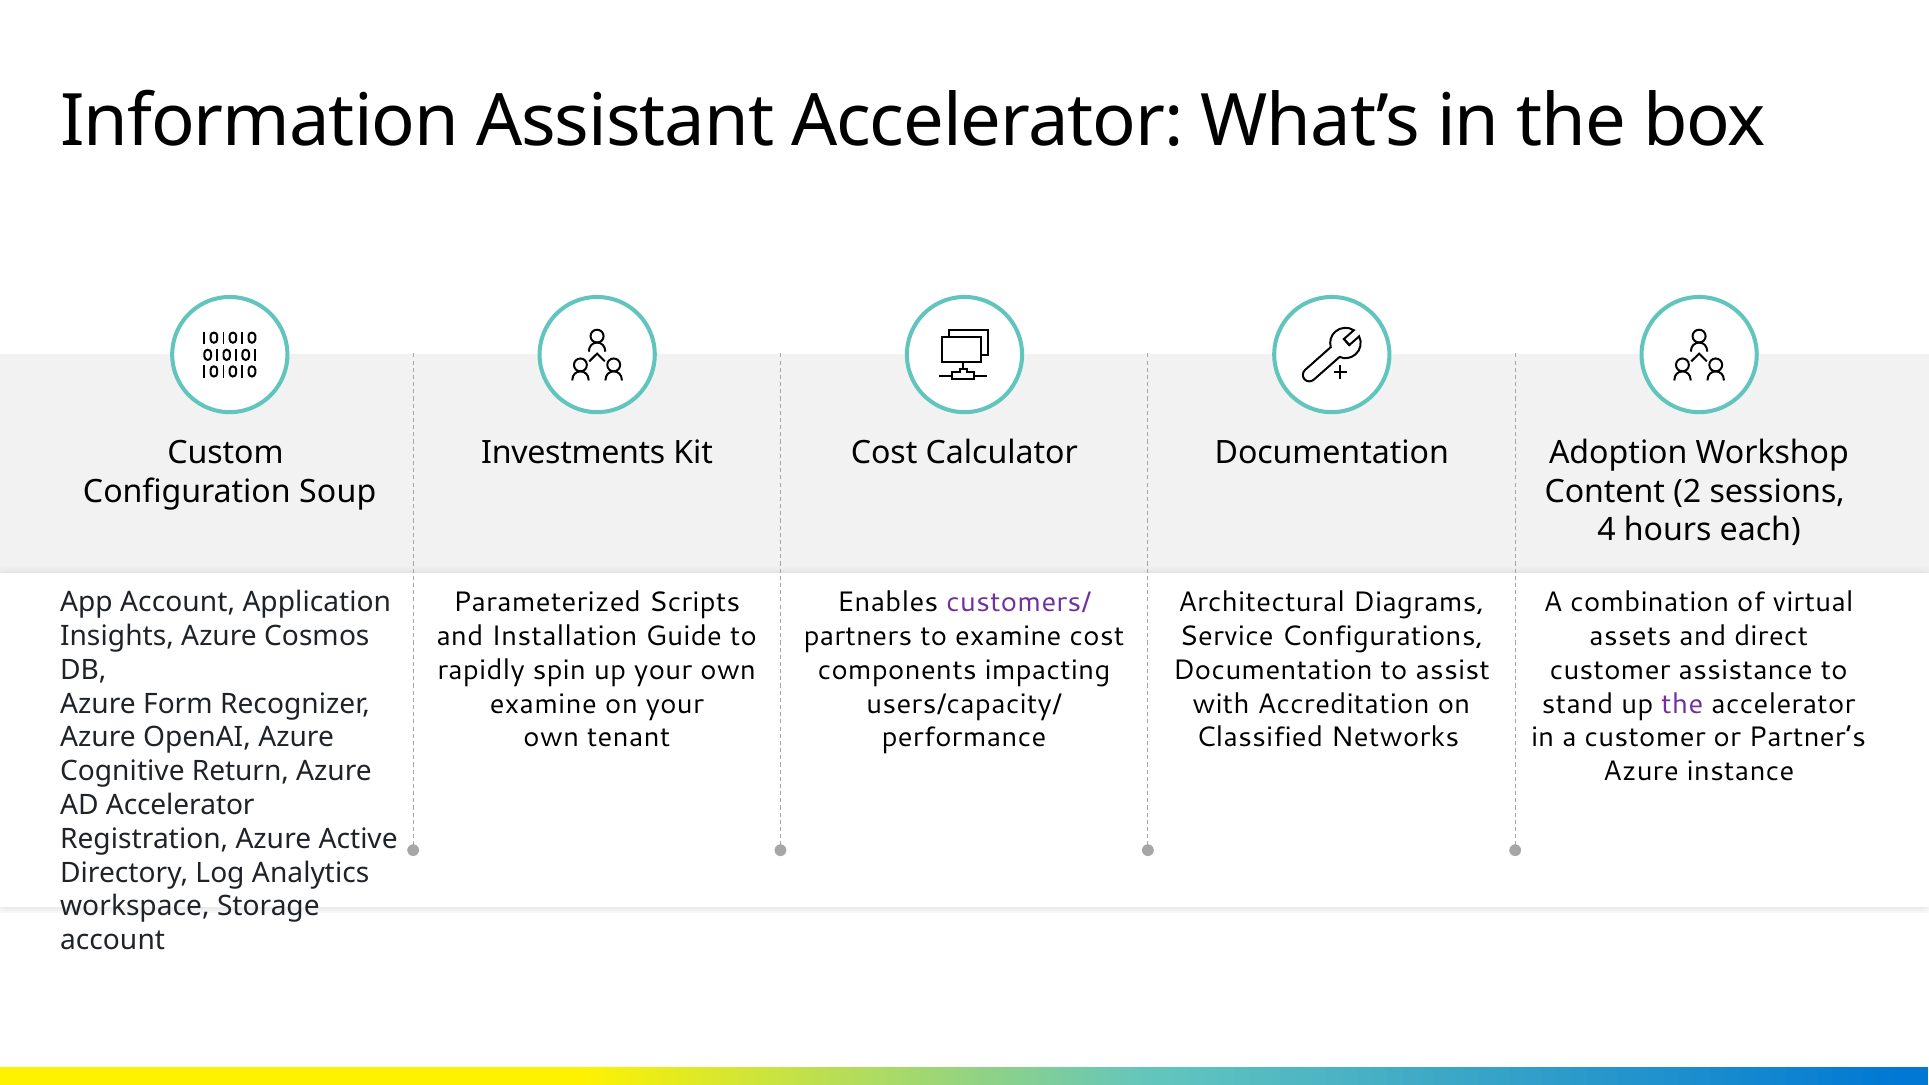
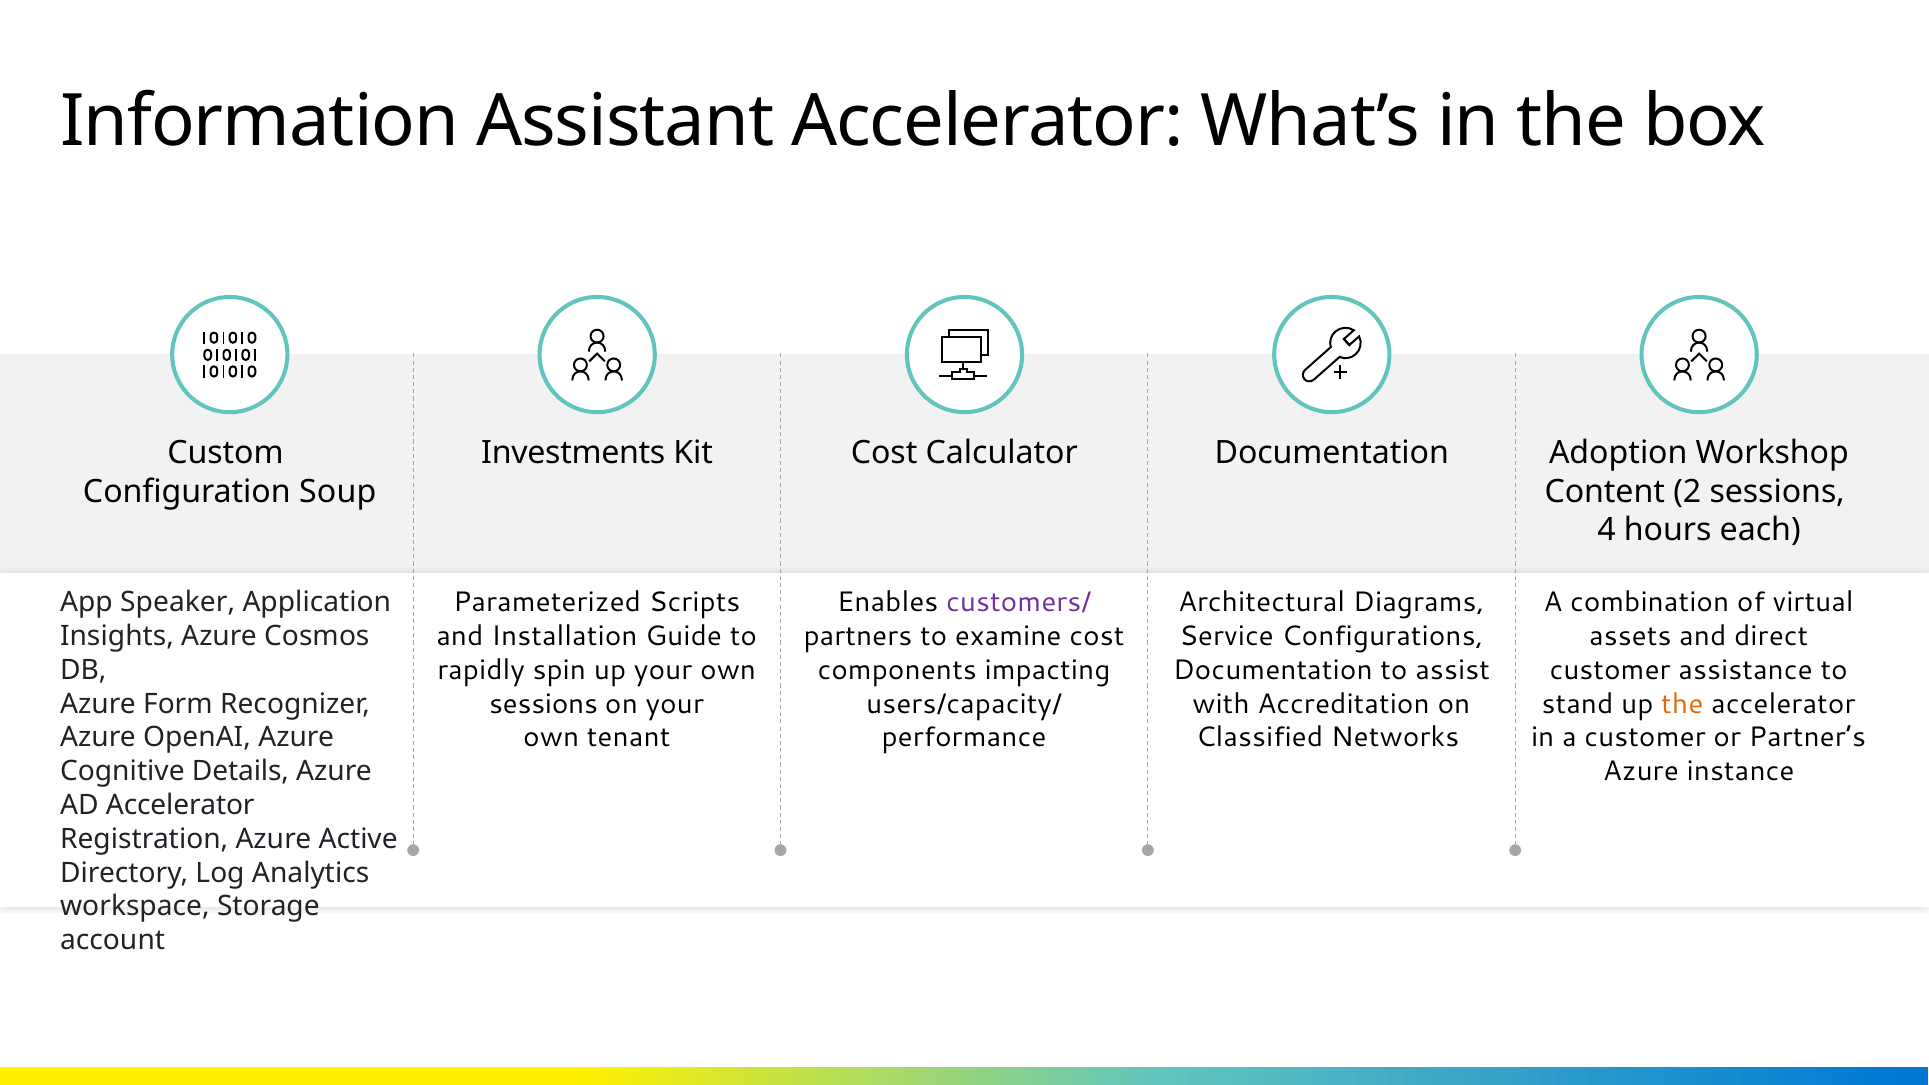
App Account: Account -> Speaker (178, 603)
examine: examine -> sessions (544, 704)
the colour: purple -> orange (1682, 704)
Return: Return -> Details (240, 771)
